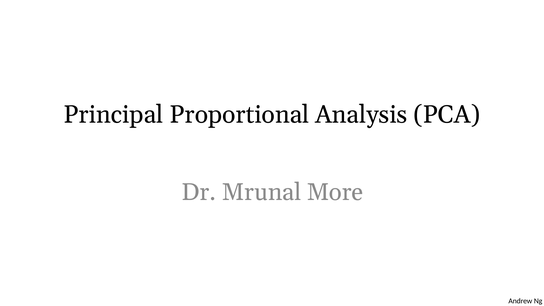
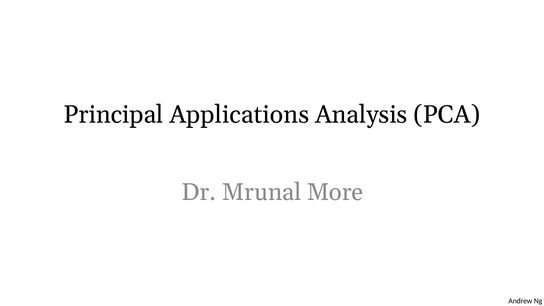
Proportional: Proportional -> Applications (239, 115)
